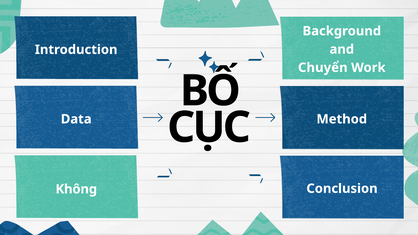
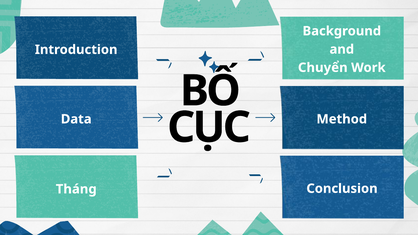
Không: Không -> Tháng (76, 189)
